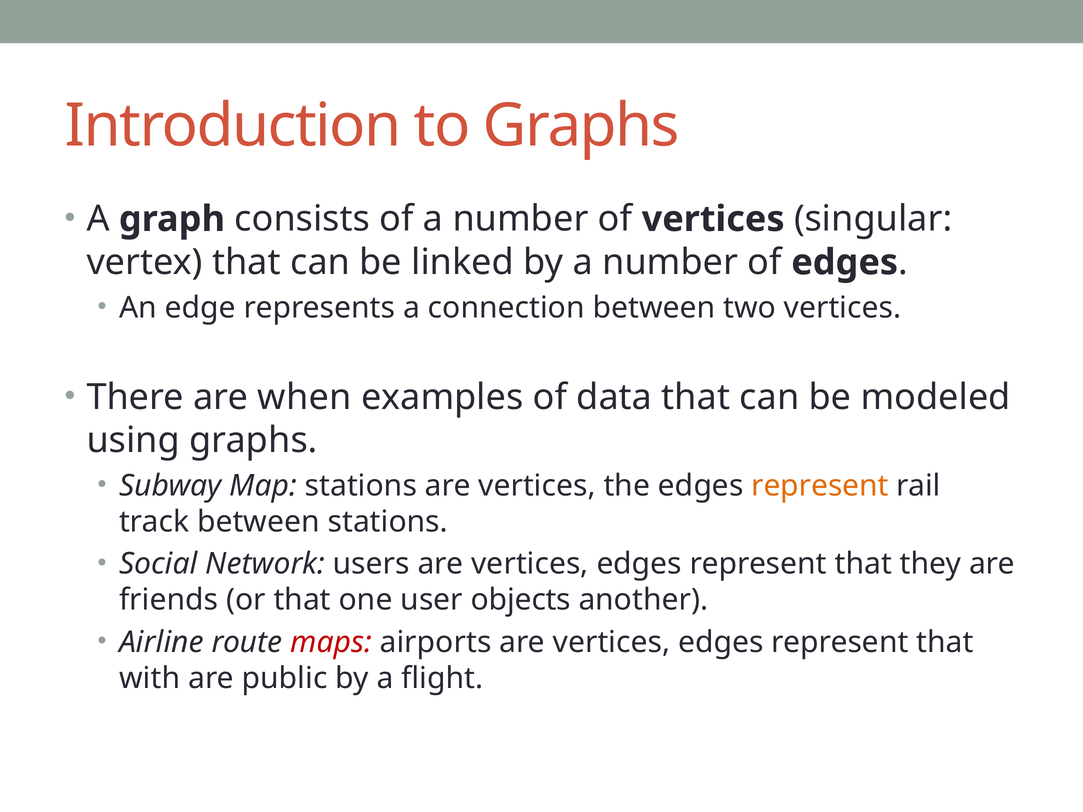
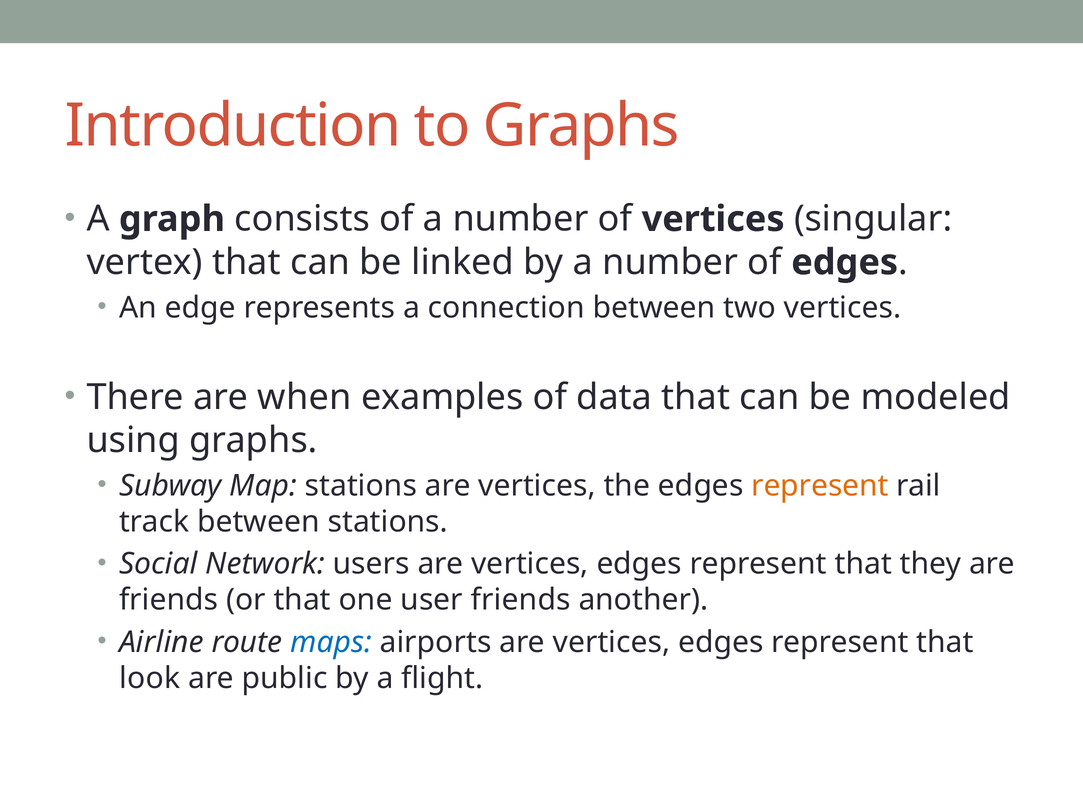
user objects: objects -> friends (521, 600)
maps colour: red -> blue (331, 642)
with: with -> look (150, 678)
